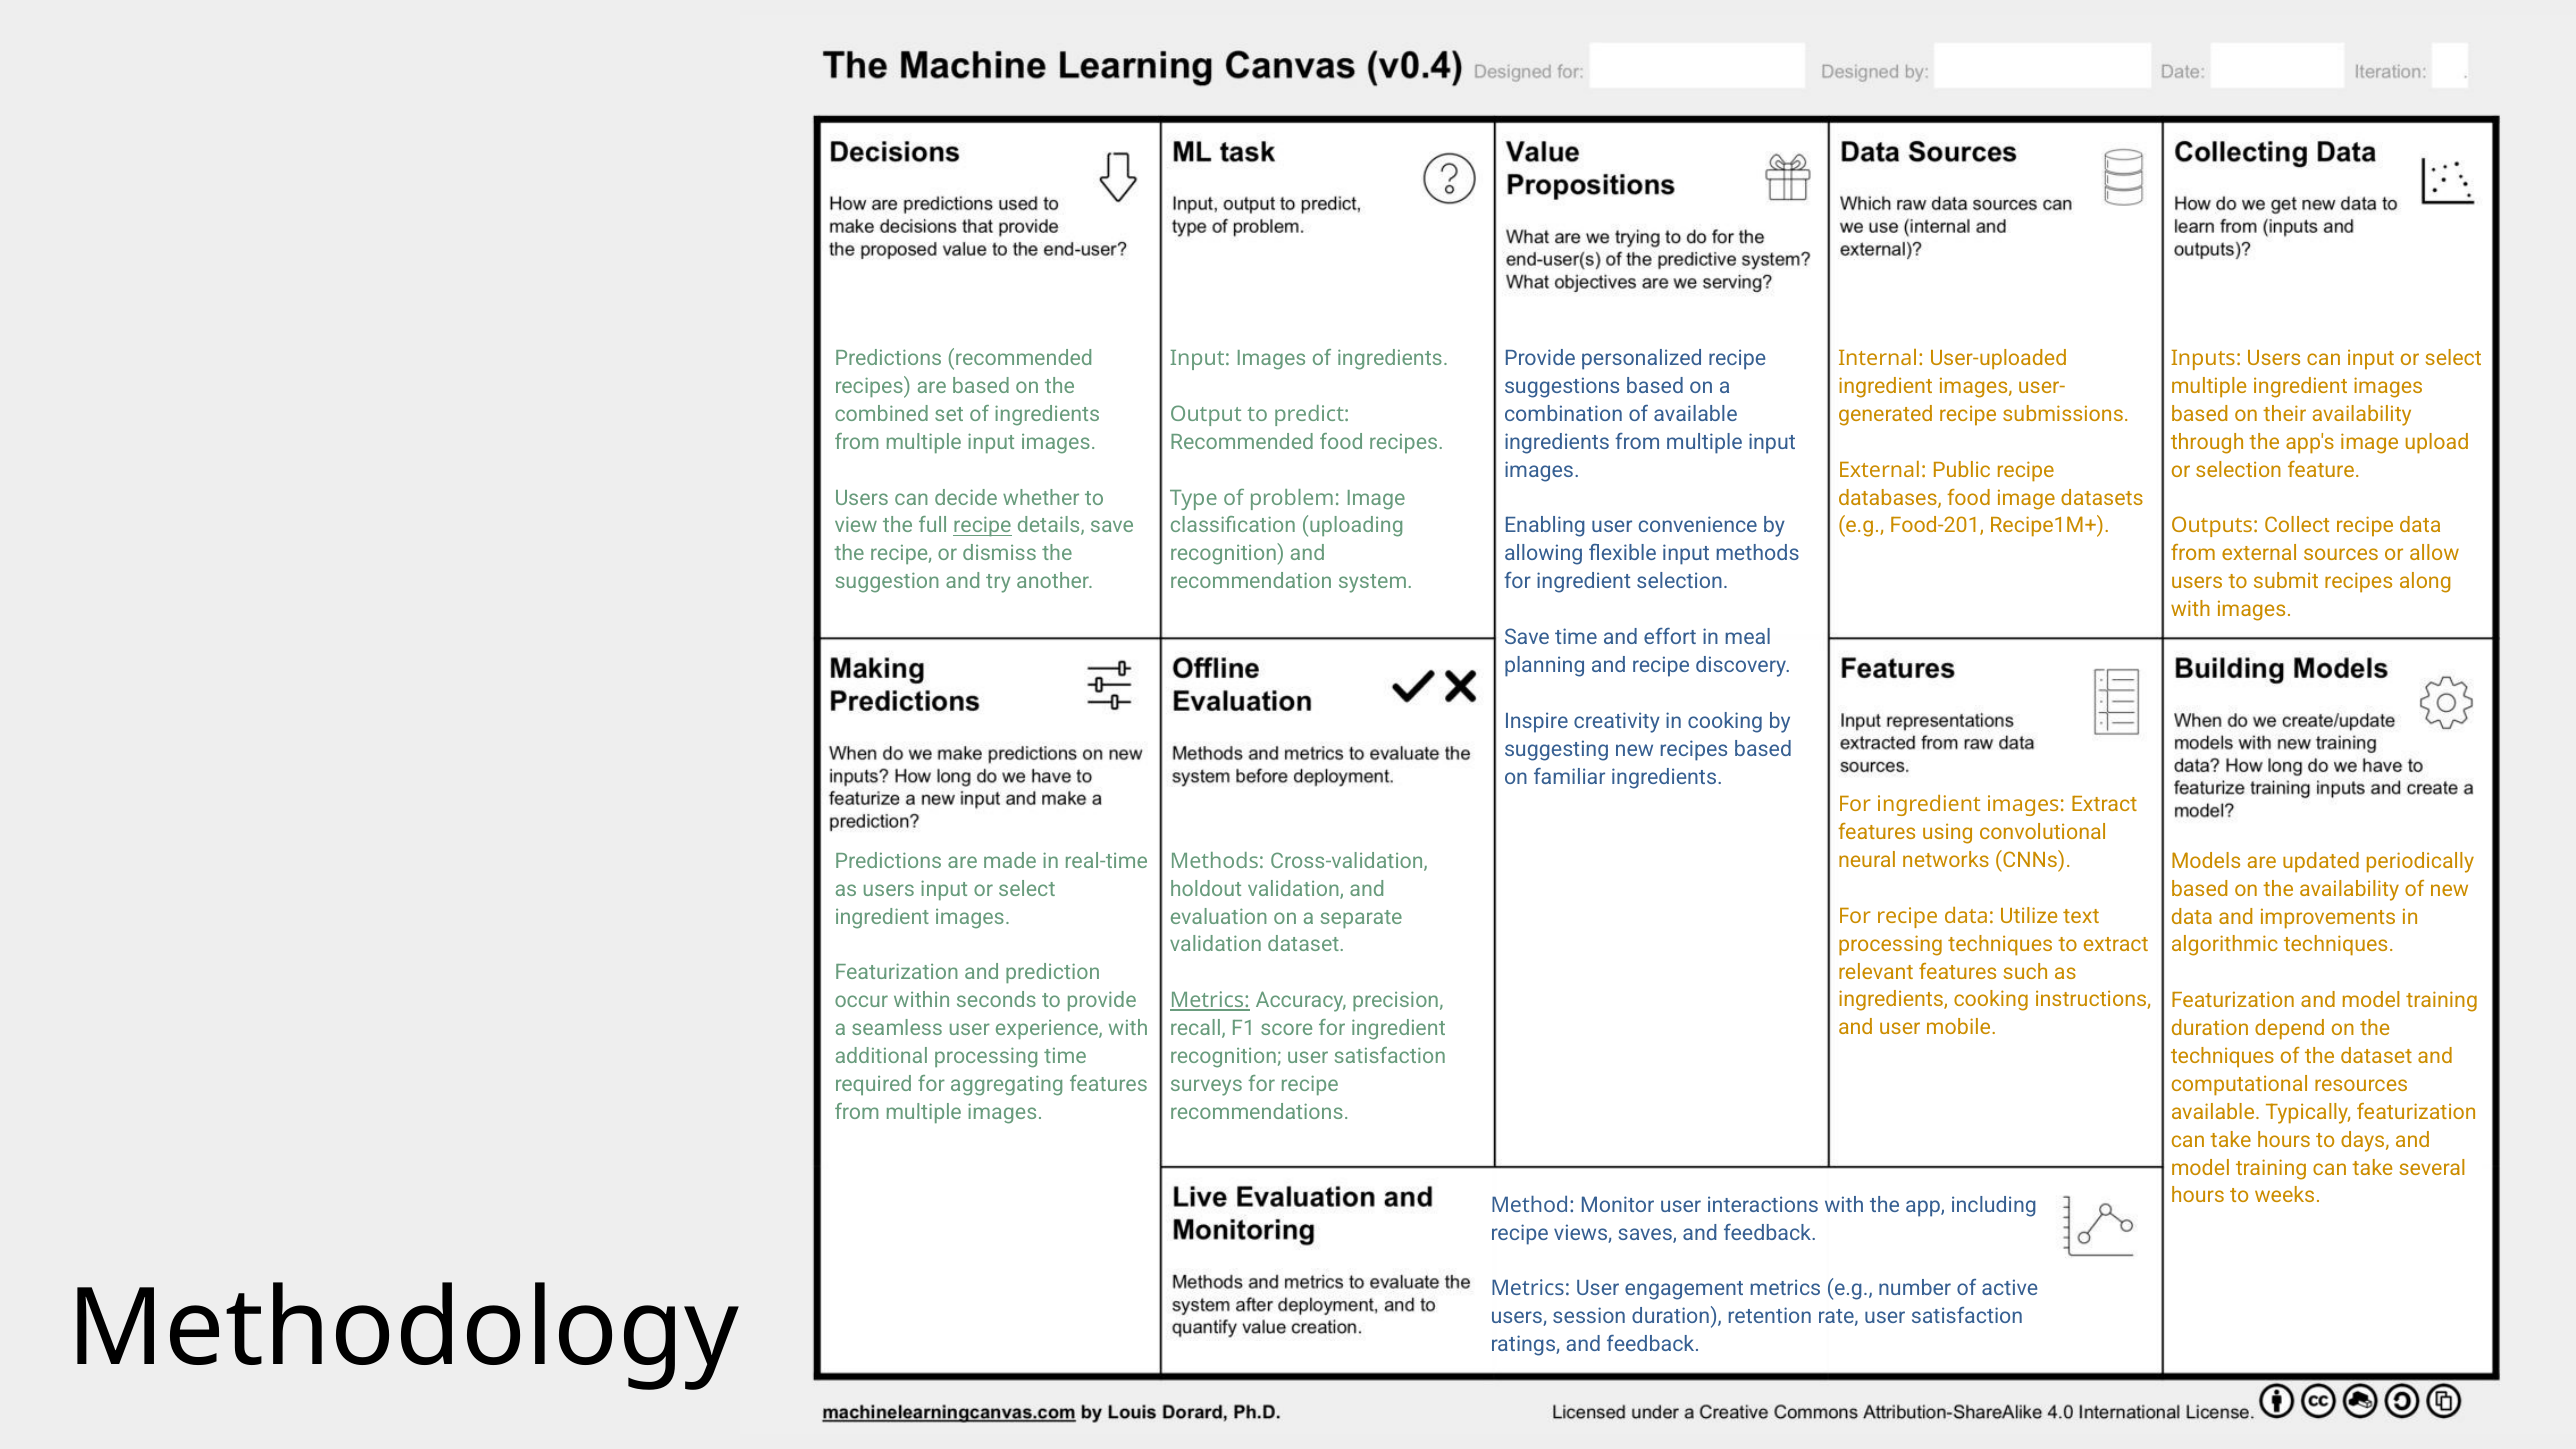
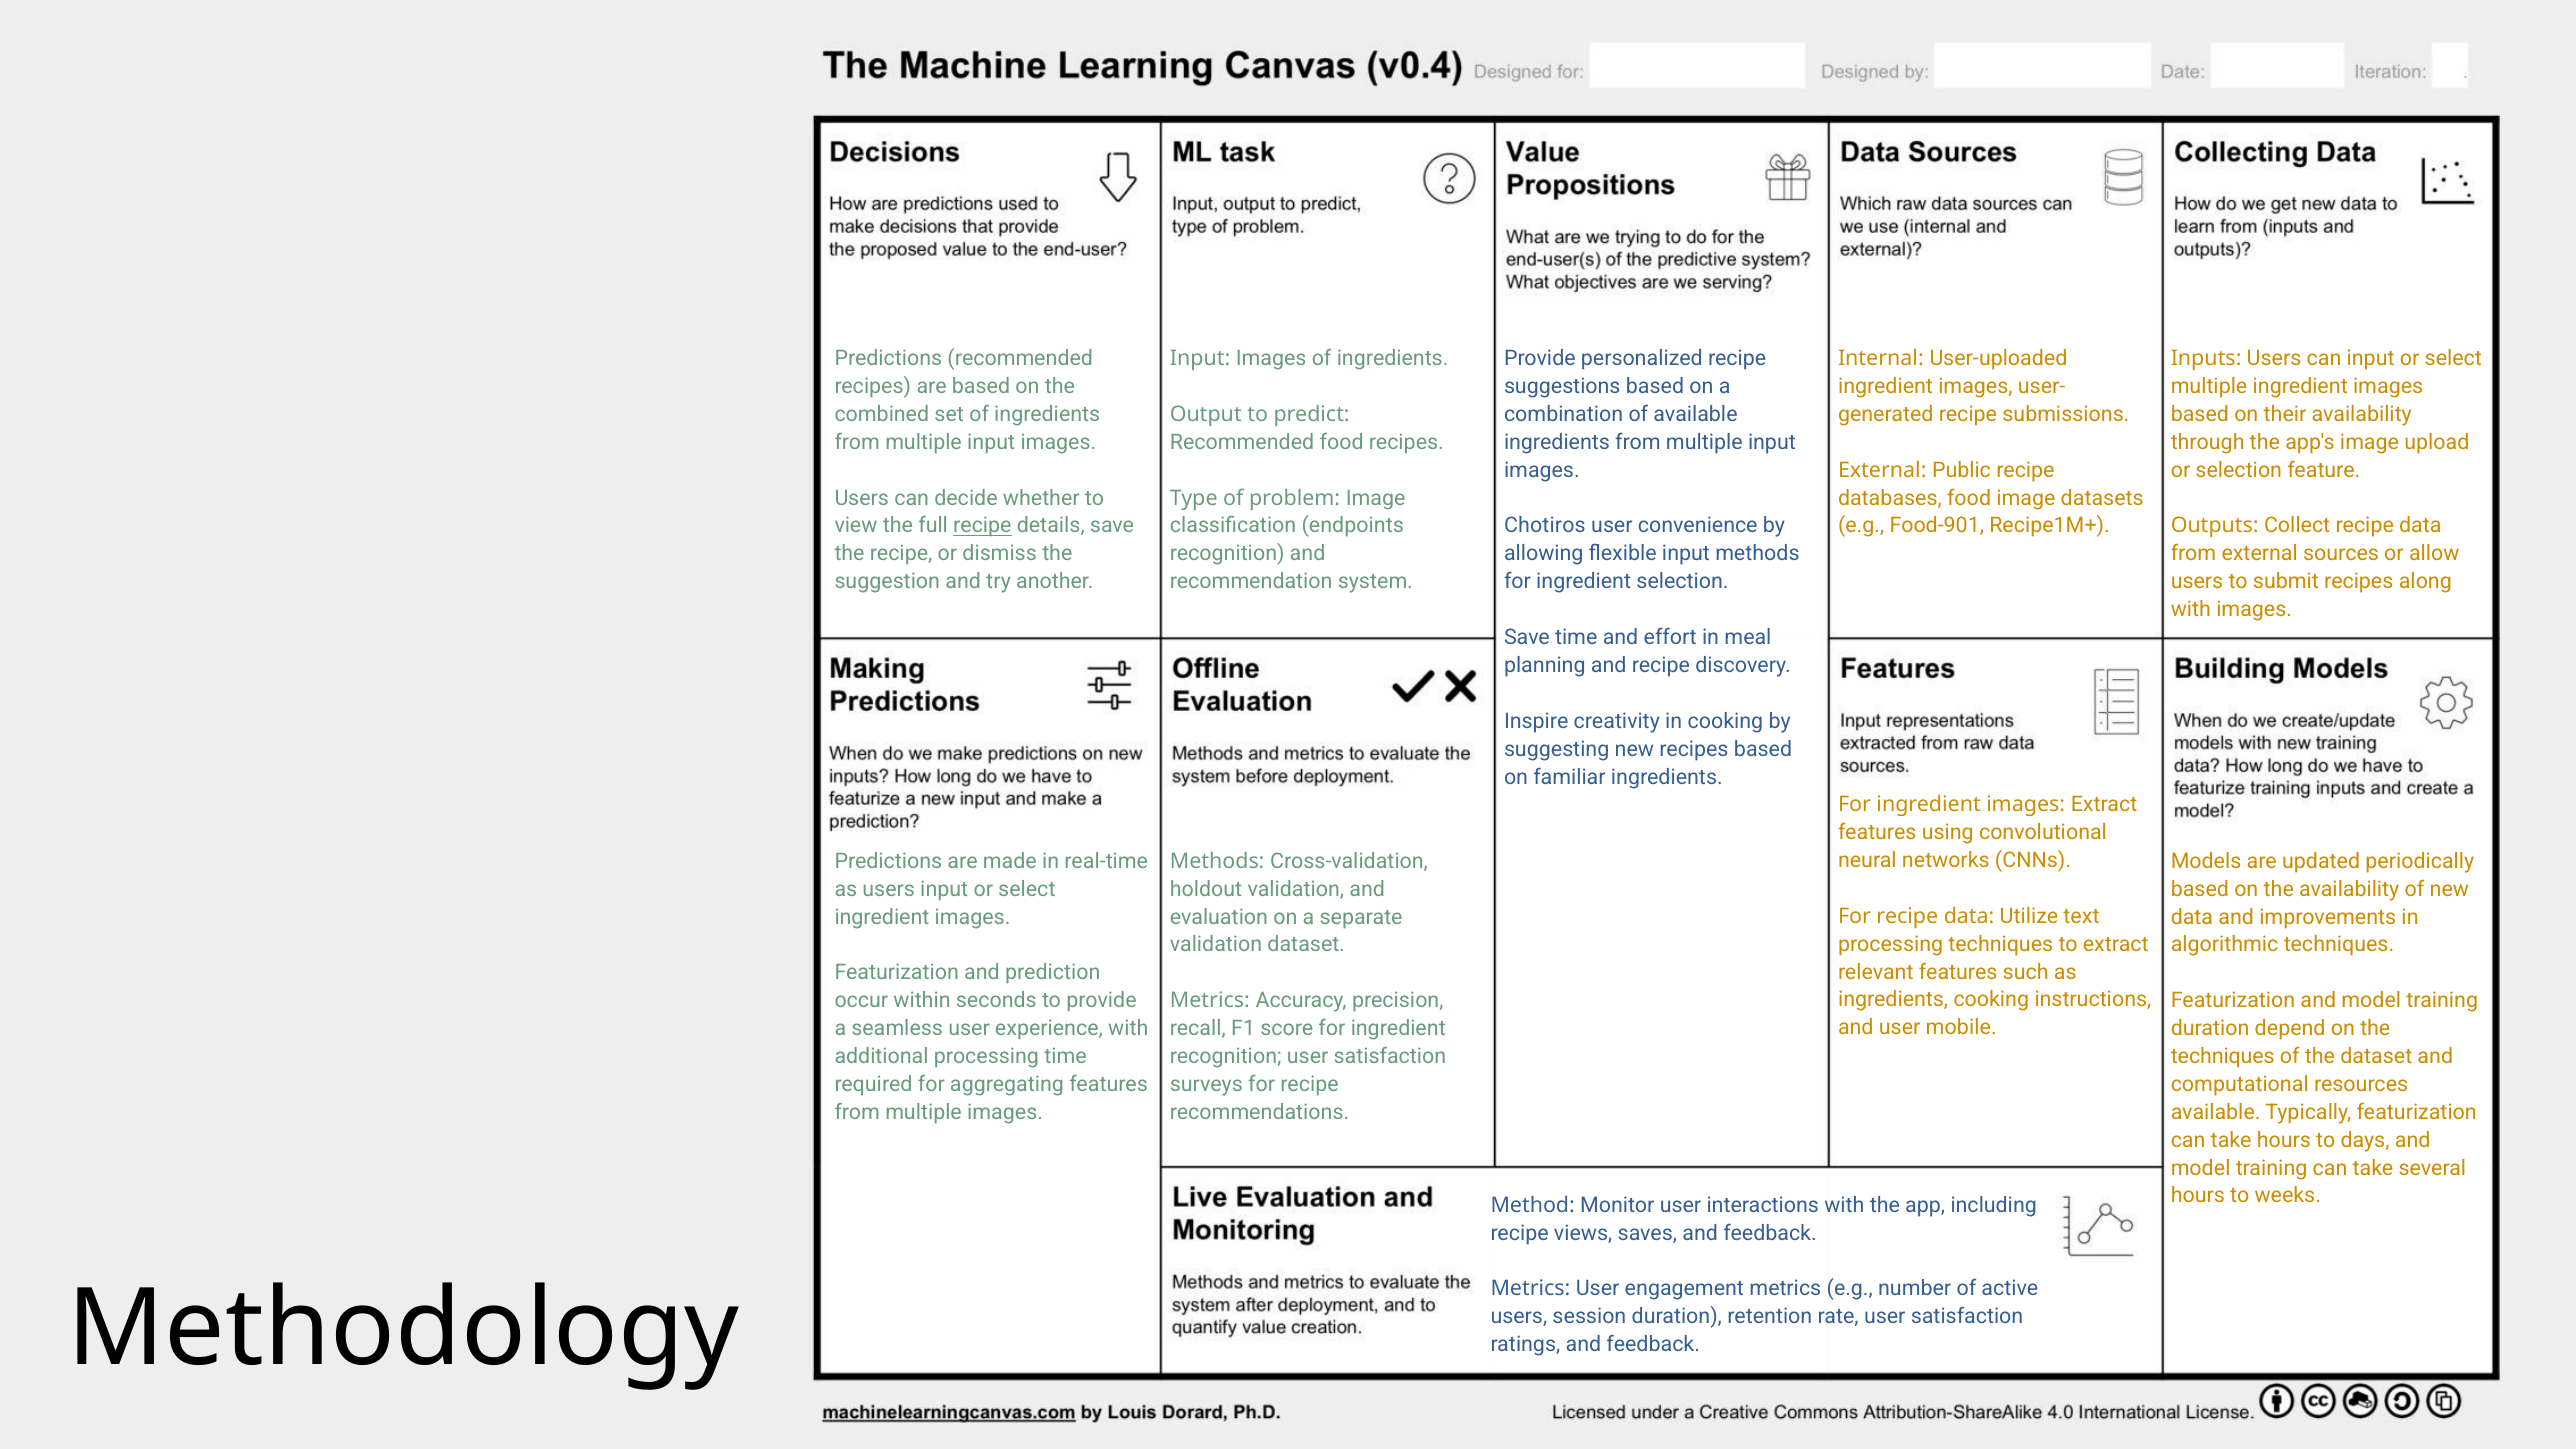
uploading: uploading -> endpoints (1353, 526)
Enabling: Enabling -> Chotiros (1545, 526)
Food-201: Food-201 -> Food-901 (1937, 526)
Metrics underline: present -> none (1210, 1001)
